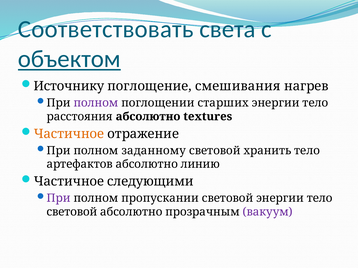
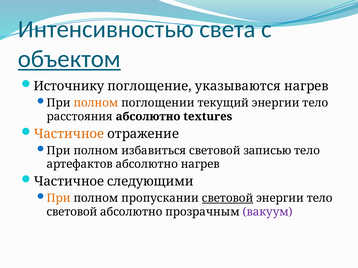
Соответствовать: Соответствовать -> Интенсивностью (106, 29)
смешивания: смешивания -> указываются (238, 86)
полном colour: purple -> orange (96, 103)
старших: старших -> текущий (223, 103)
заданному: заданному -> избавиться (154, 151)
хранить: хранить -> записью (267, 151)
абсолютно линию: линию -> нагрев (200, 165)
При colour: purple -> orange (59, 199)
световой underline: none -> present (228, 199)
